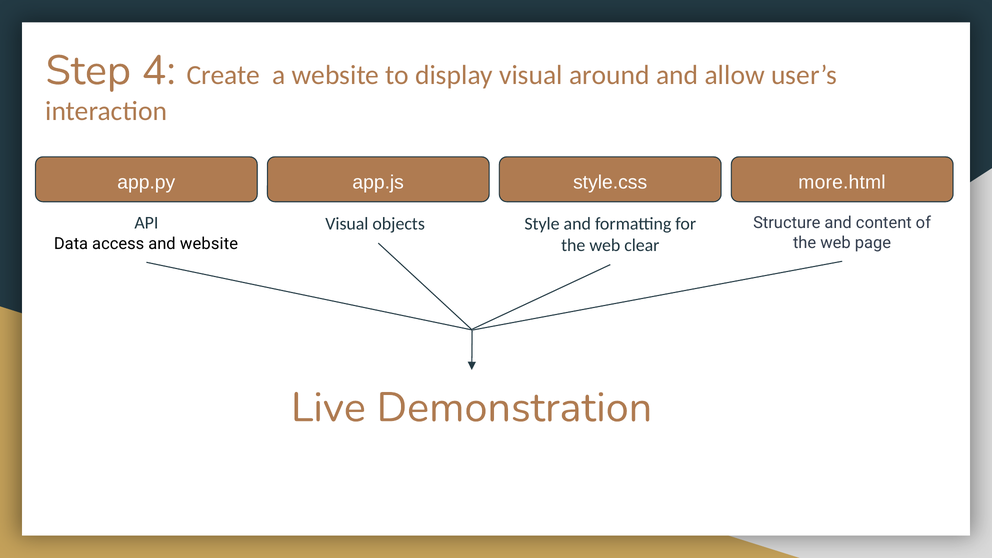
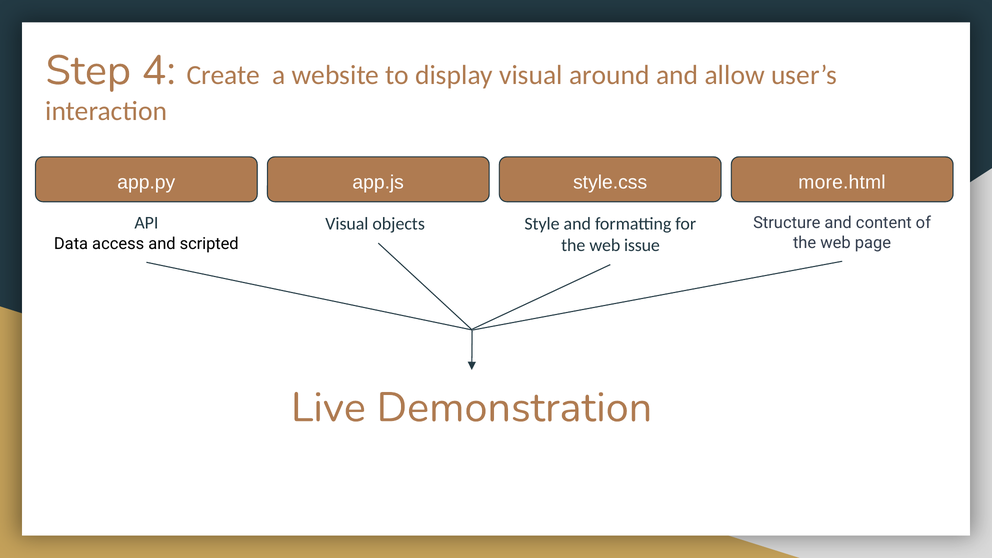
and website: website -> scripted (209, 244)
clear: clear -> issue (642, 245)
